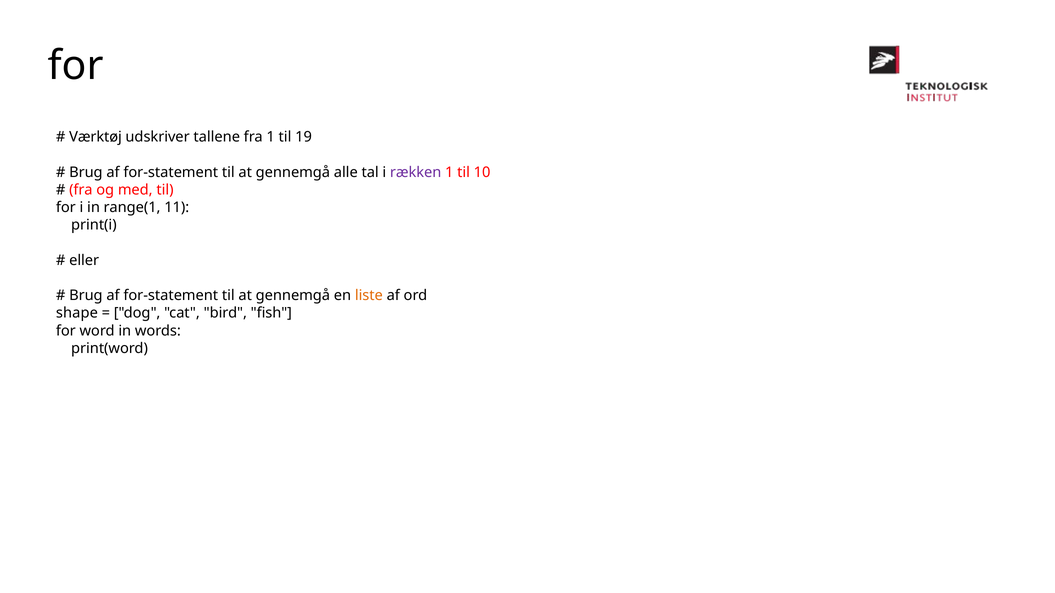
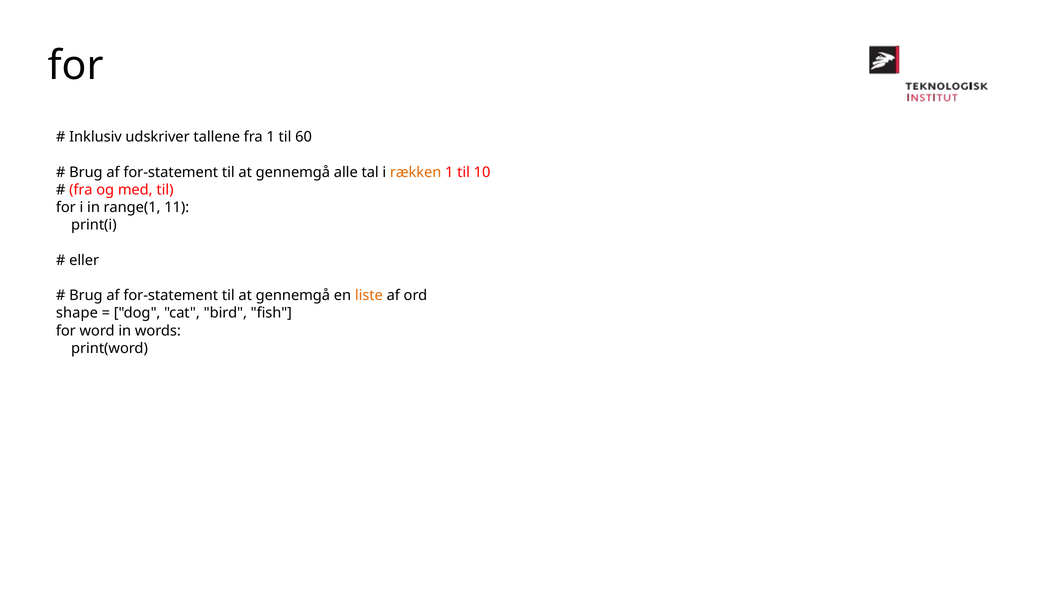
Værktøj: Værktøj -> Inklusiv (95, 137)
19: 19 -> 60 (304, 137)
rækken colour: purple -> orange (416, 172)
